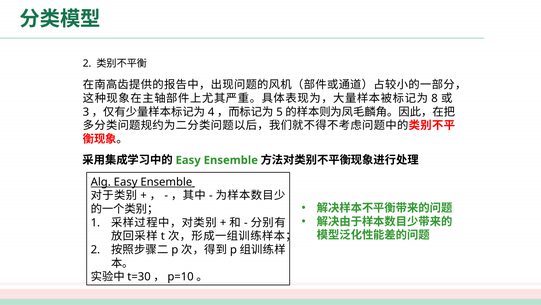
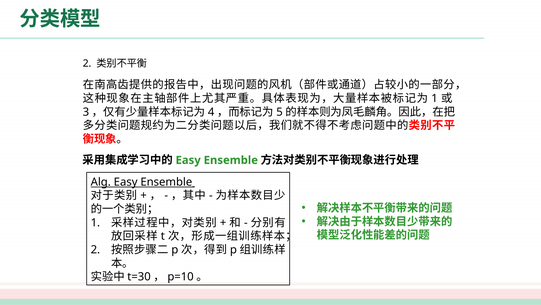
8: 8 -> 1 (435, 98)
